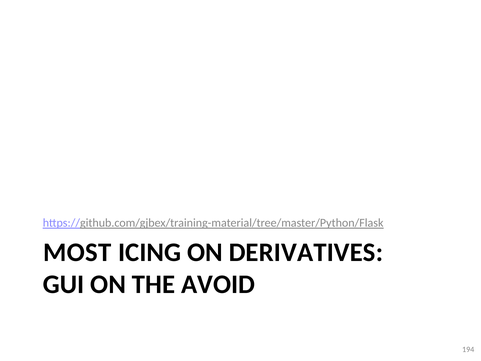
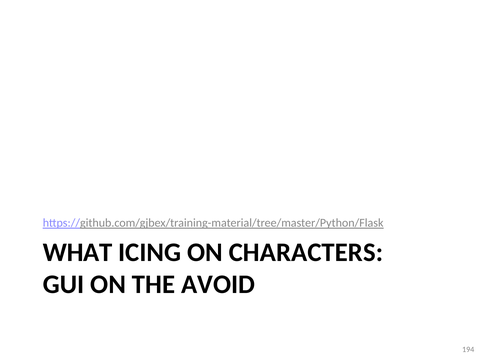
MOST: MOST -> WHAT (78, 252)
DERIVATIVES: DERIVATIVES -> CHARACTERS (306, 252)
